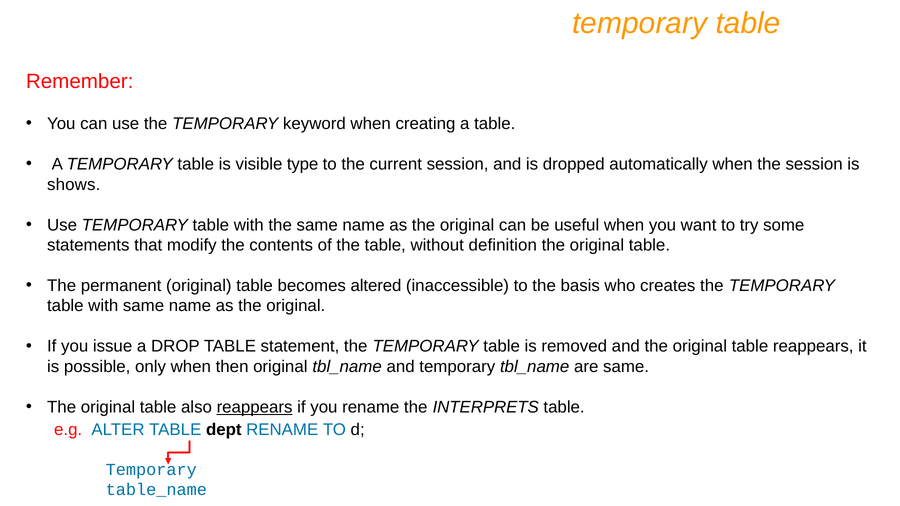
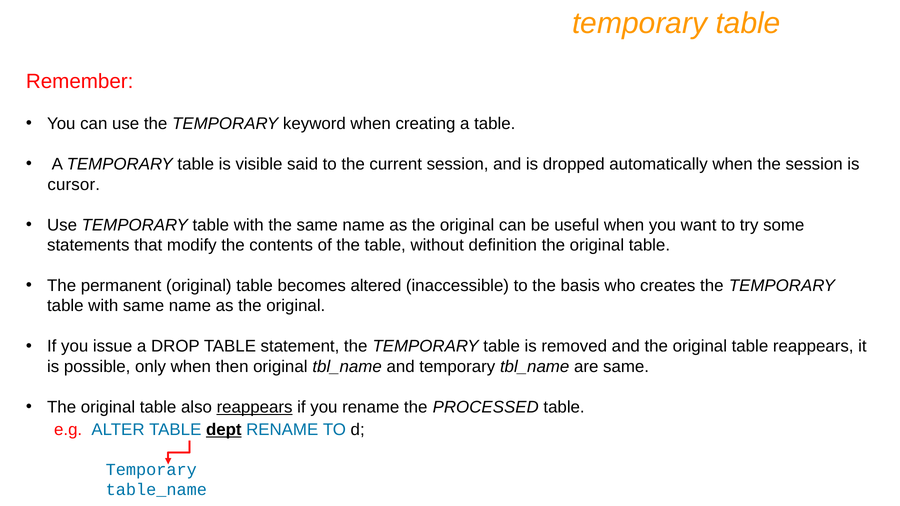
type: type -> said (303, 164)
shows: shows -> cursor (74, 185)
INTERPRETS: INTERPRETS -> PROCESSED (486, 407)
dept underline: none -> present (224, 430)
